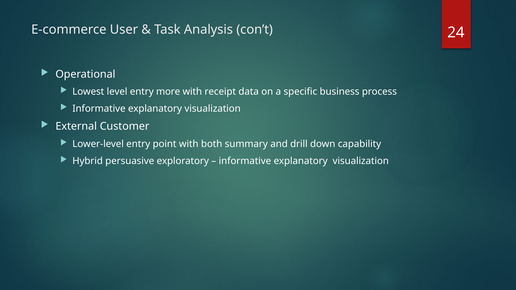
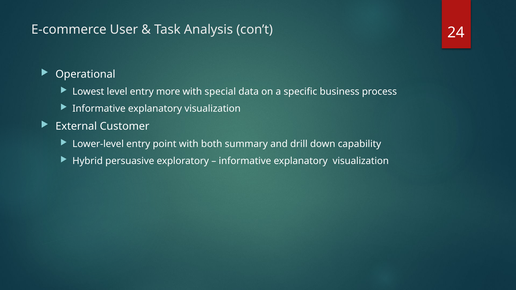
receipt: receipt -> special (220, 92)
